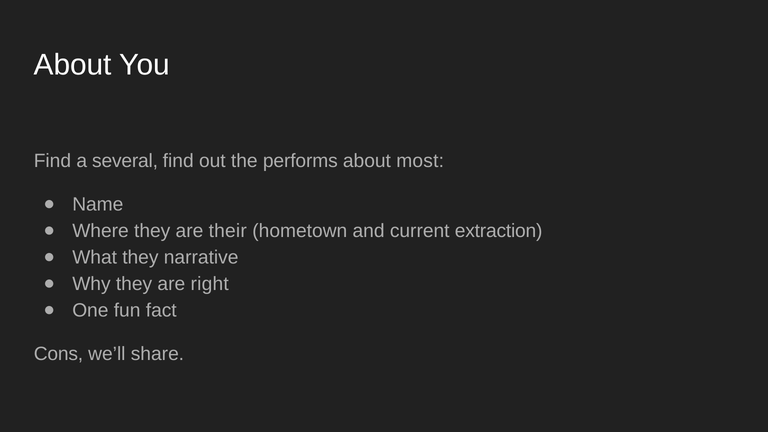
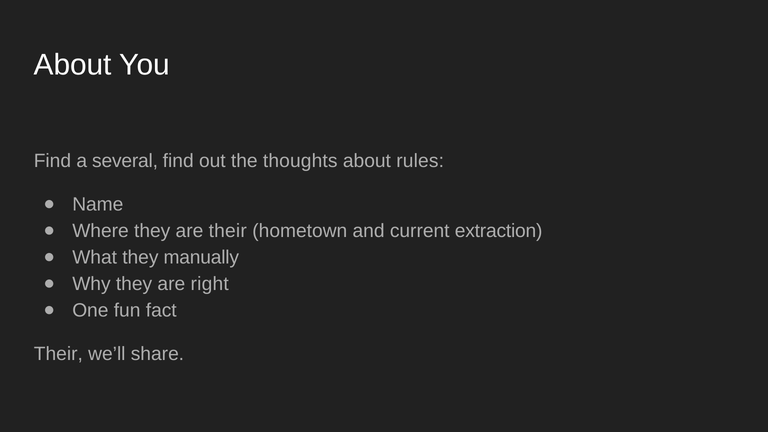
performs: performs -> thoughts (300, 161)
most: most -> rules (420, 161)
narrative: narrative -> manually (201, 257)
Cons: Cons -> Their (58, 354)
